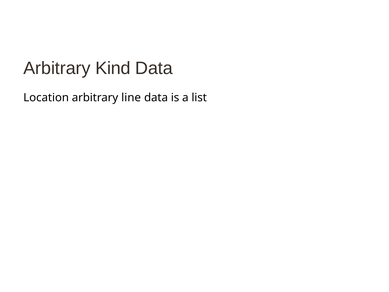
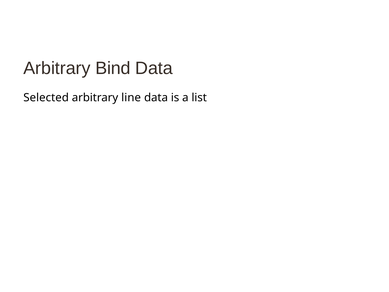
Kind: Kind -> Bind (113, 68)
Location: Location -> Selected (46, 97)
